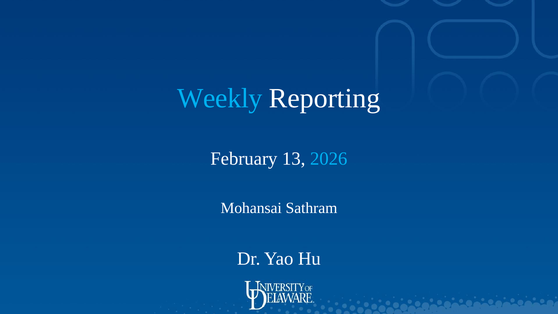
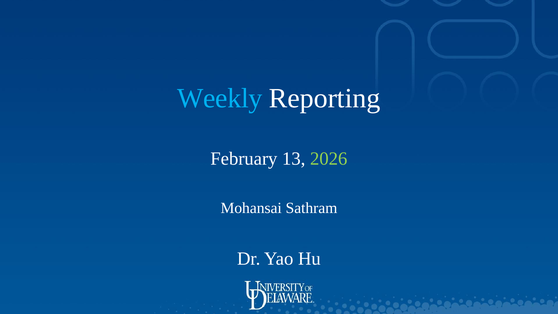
2026 colour: light blue -> light green (329, 159)
